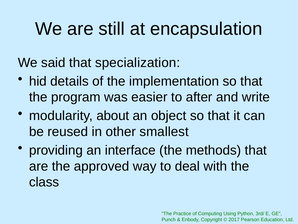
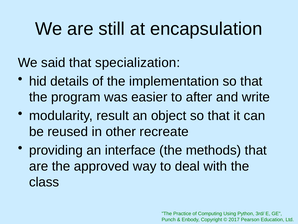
about: about -> result (113, 116)
smallest: smallest -> recreate (164, 131)
